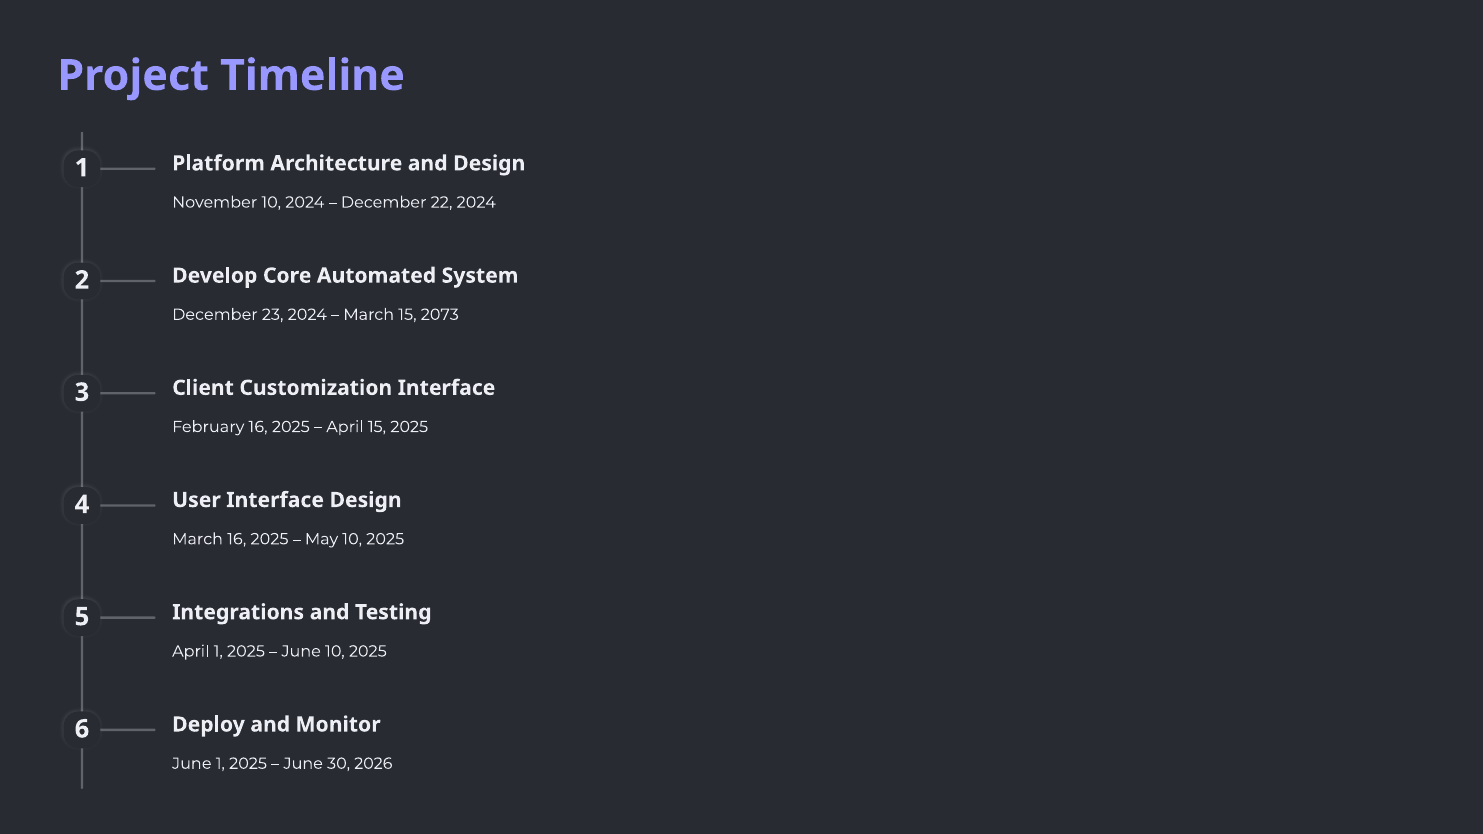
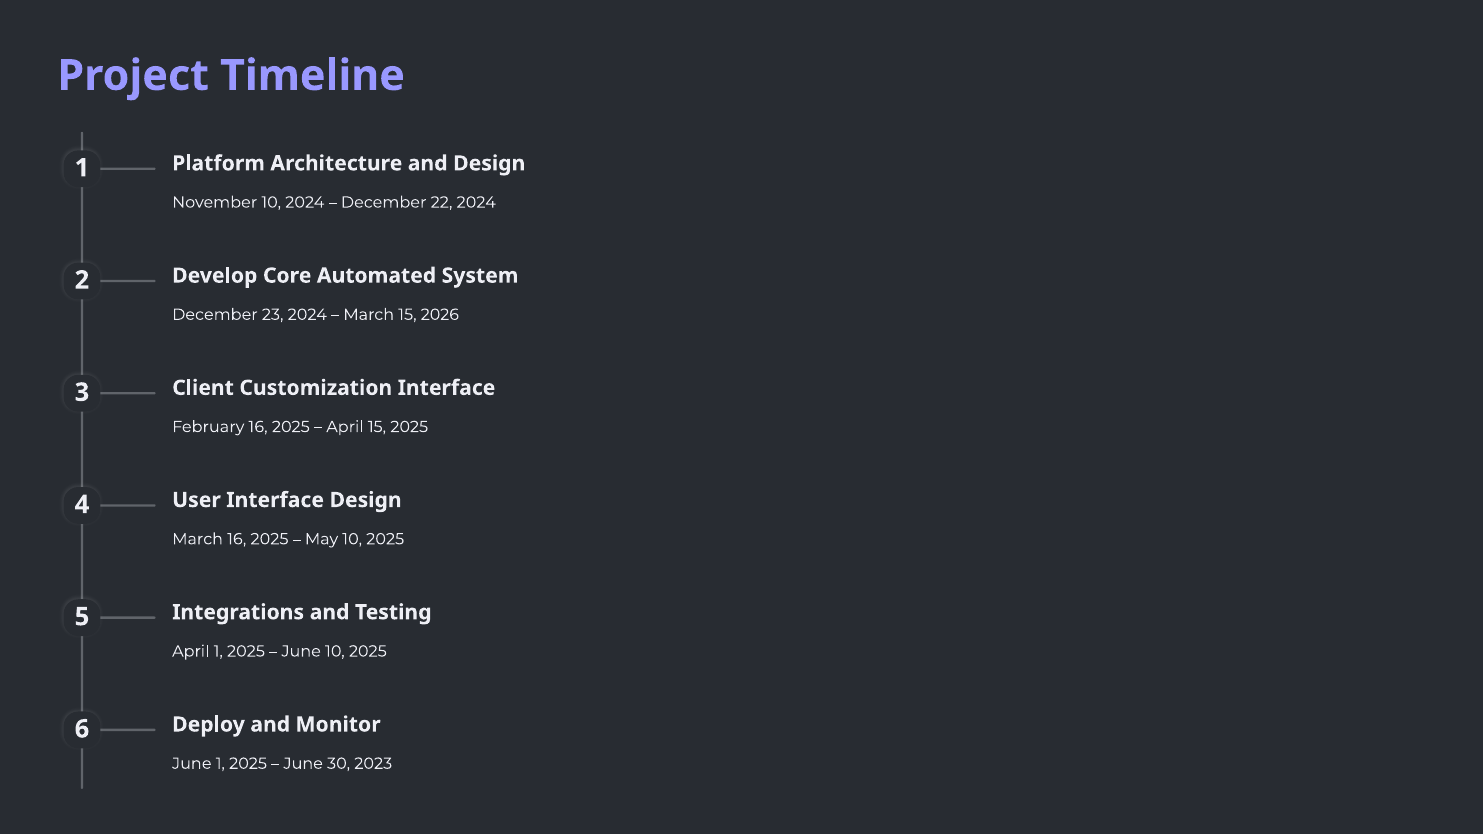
2073: 2073 -> 2026 (440, 315)
2026: 2026 -> 2023 (373, 764)
